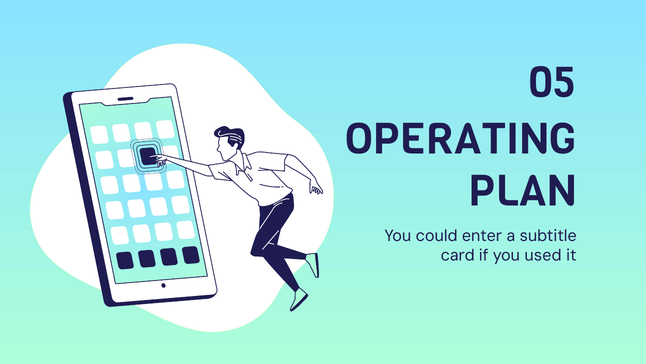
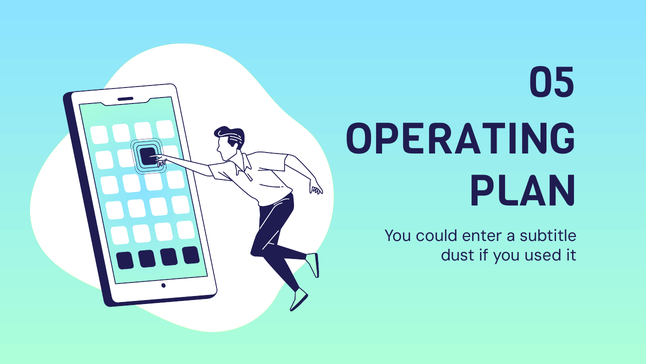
card: card -> dust (458, 255)
